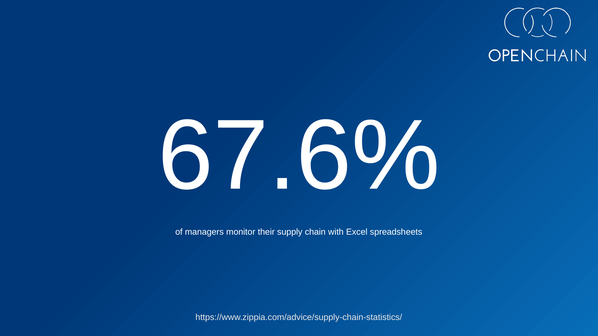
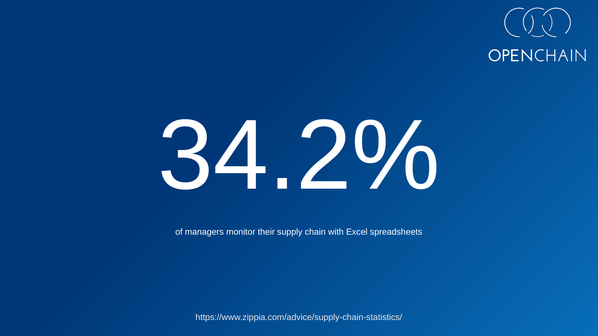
67.6%: 67.6% -> 34.2% (299, 156)
